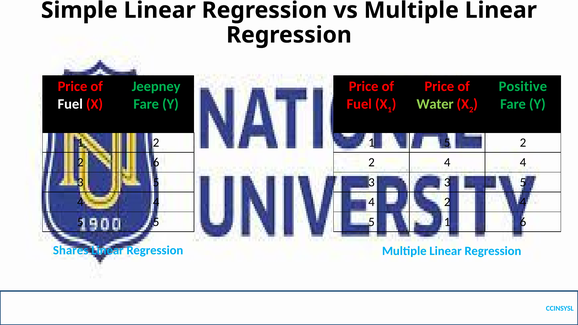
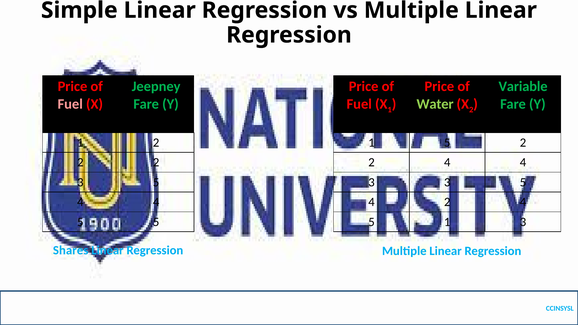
Positive: Positive -> Variable (523, 87)
Fuel colour: white -> pink (70, 104)
6: 6 -> 2 (156, 163)
1 6: 6 -> 3 (523, 222)
